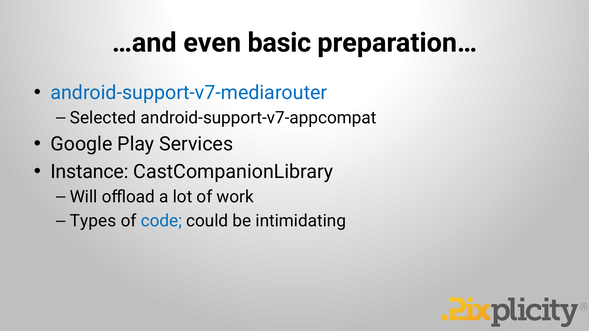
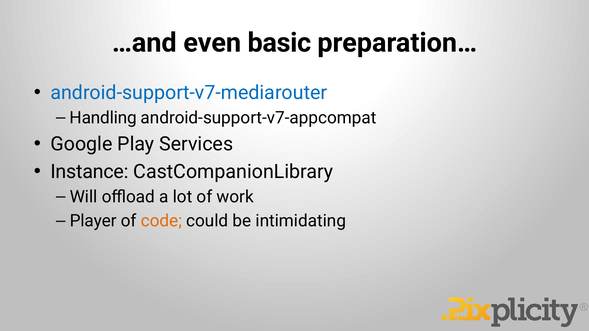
Selected: Selected -> Handling (103, 118)
Types: Types -> Player (93, 221)
code colour: blue -> orange (161, 221)
